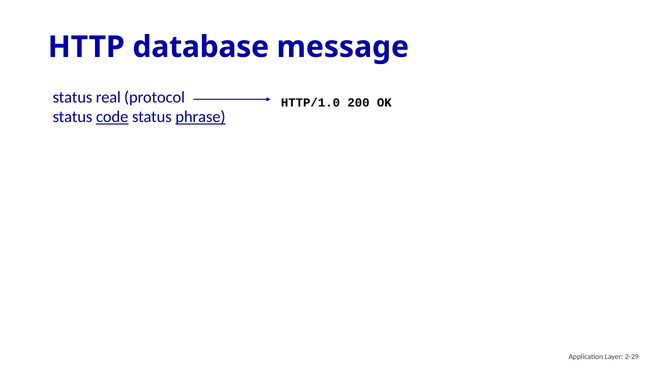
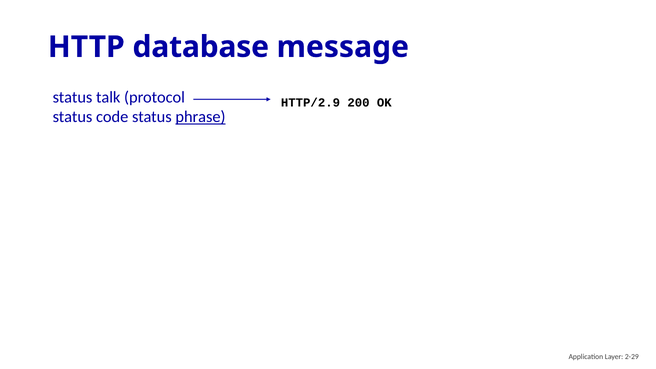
real: real -> talk (108, 97)
HTTP/1.0: HTTP/1.0 -> HTTP/2.9 (310, 103)
code underline: present -> none (112, 117)
